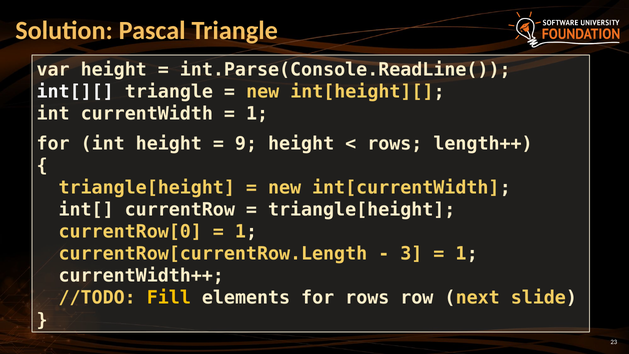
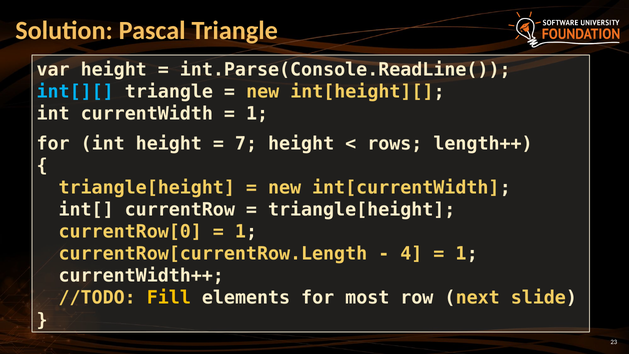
int[][ colour: white -> light blue (75, 92)
9: 9 -> 7 (246, 144)
3: 3 -> 4 (411, 254)
for rows: rows -> most (367, 298)
